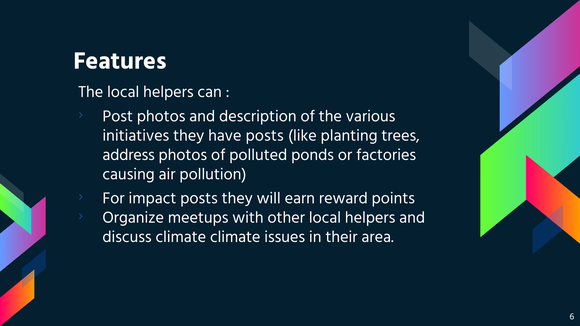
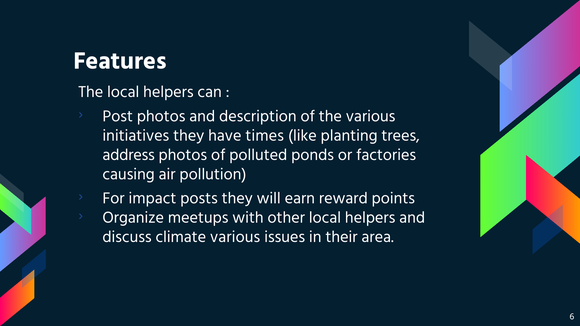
have posts: posts -> times (265, 136)
climate climate: climate -> various (235, 237)
